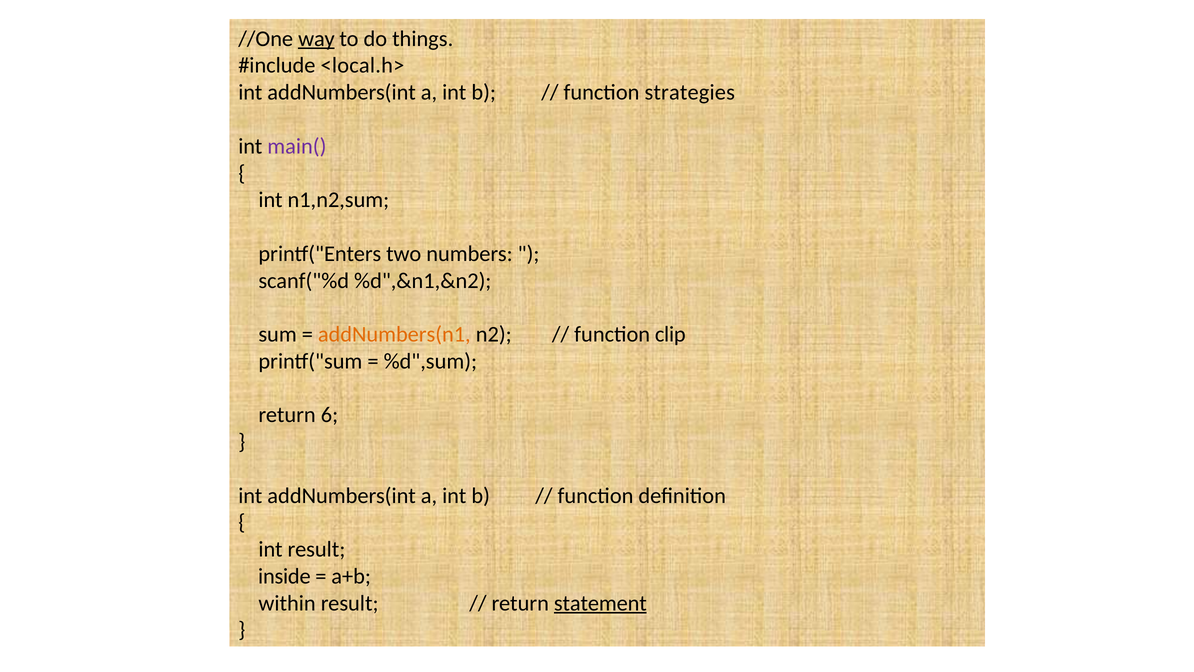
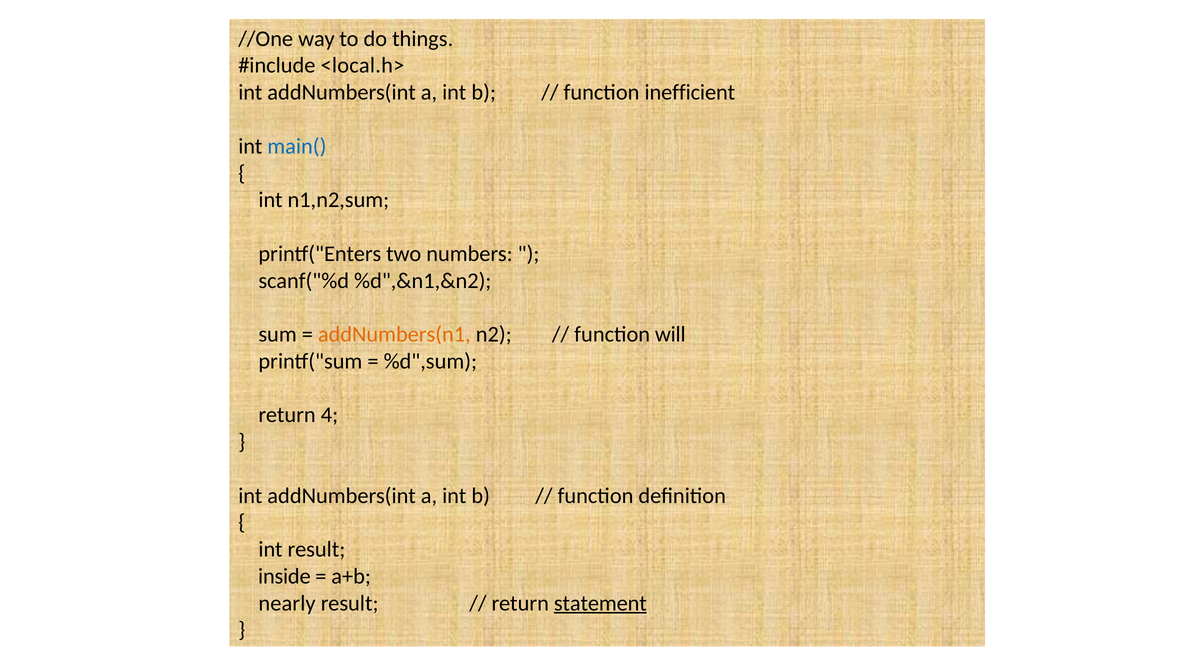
way underline: present -> none (316, 39)
strategies: strategies -> inefficient (690, 92)
main( colour: purple -> blue (297, 146)
clip: clip -> will (670, 334)
6: 6 -> 4 (329, 415)
within: within -> nearly (287, 603)
